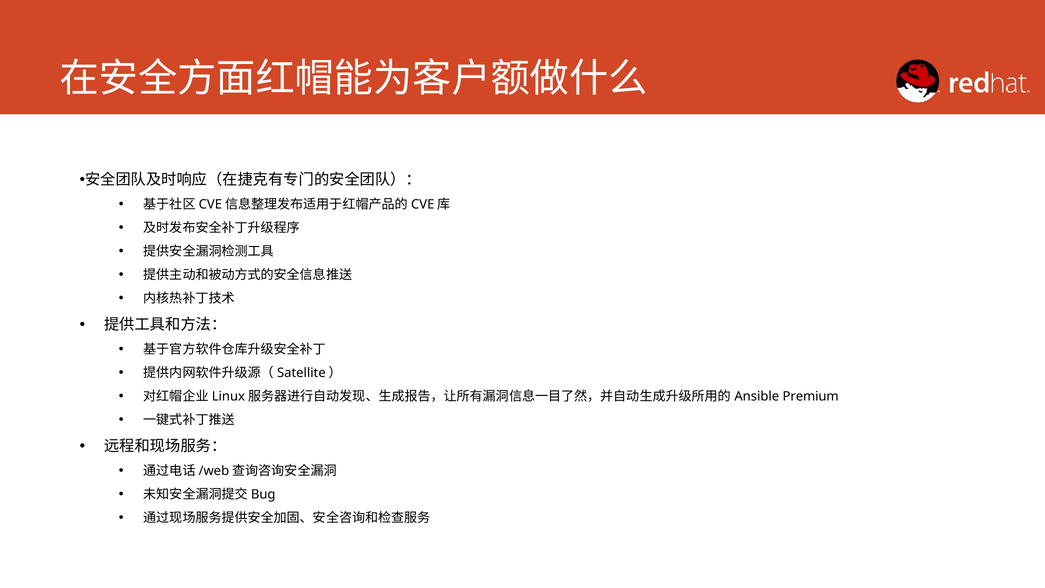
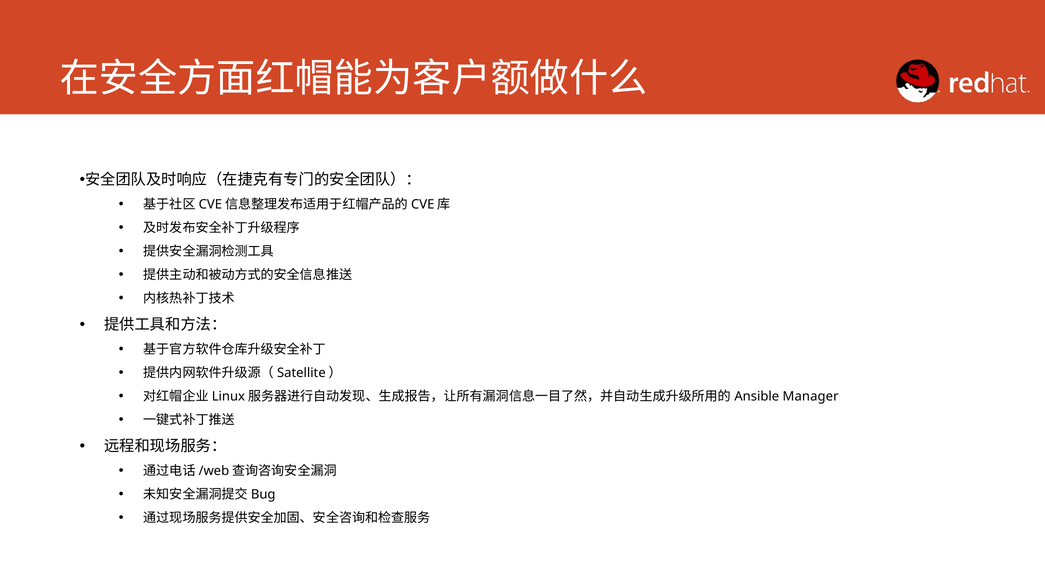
Premium: Premium -> Manager (811, 396)
